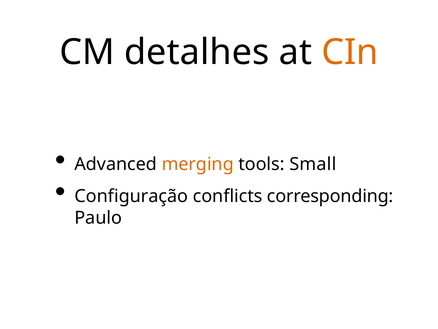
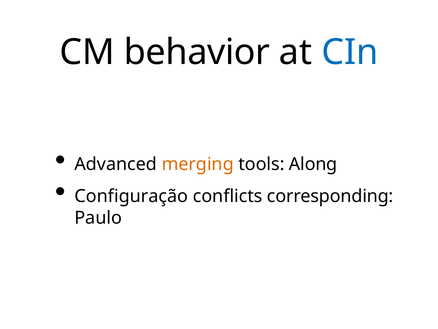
detalhes: detalhes -> behavior (197, 52)
CIn colour: orange -> blue (350, 52)
Small: Small -> Along (313, 164)
